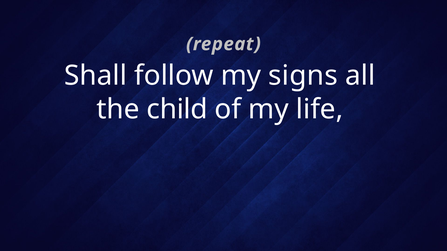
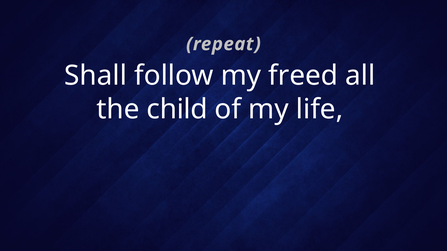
signs: signs -> freed (303, 76)
